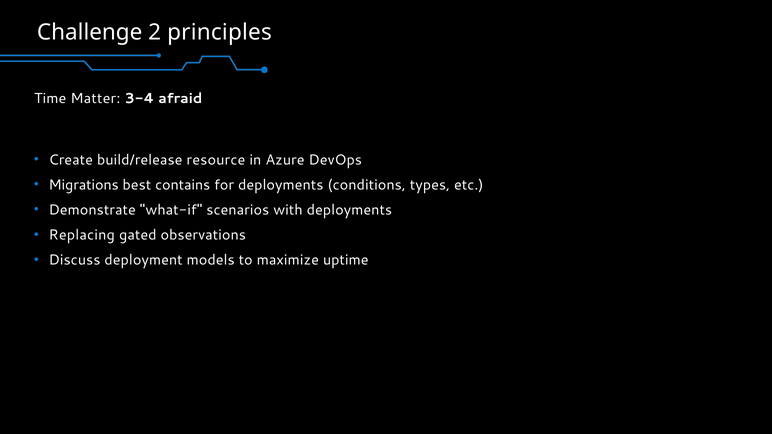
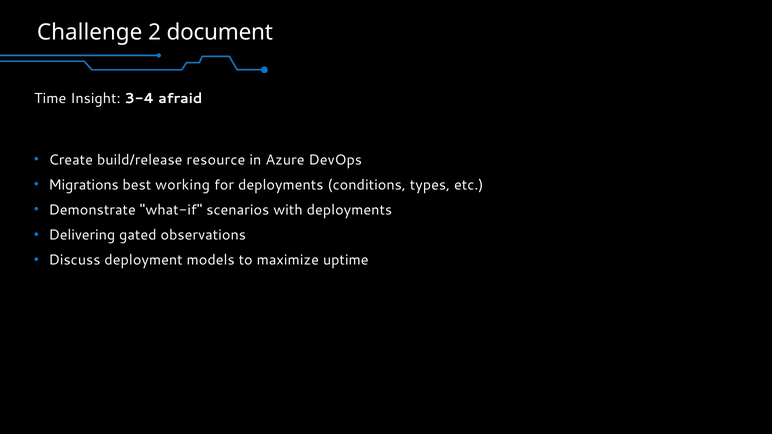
principles: principles -> document (220, 32)
Matter: Matter -> Insight (95, 98)
contains: contains -> working (183, 185)
Replacing: Replacing -> Delivering (82, 235)
